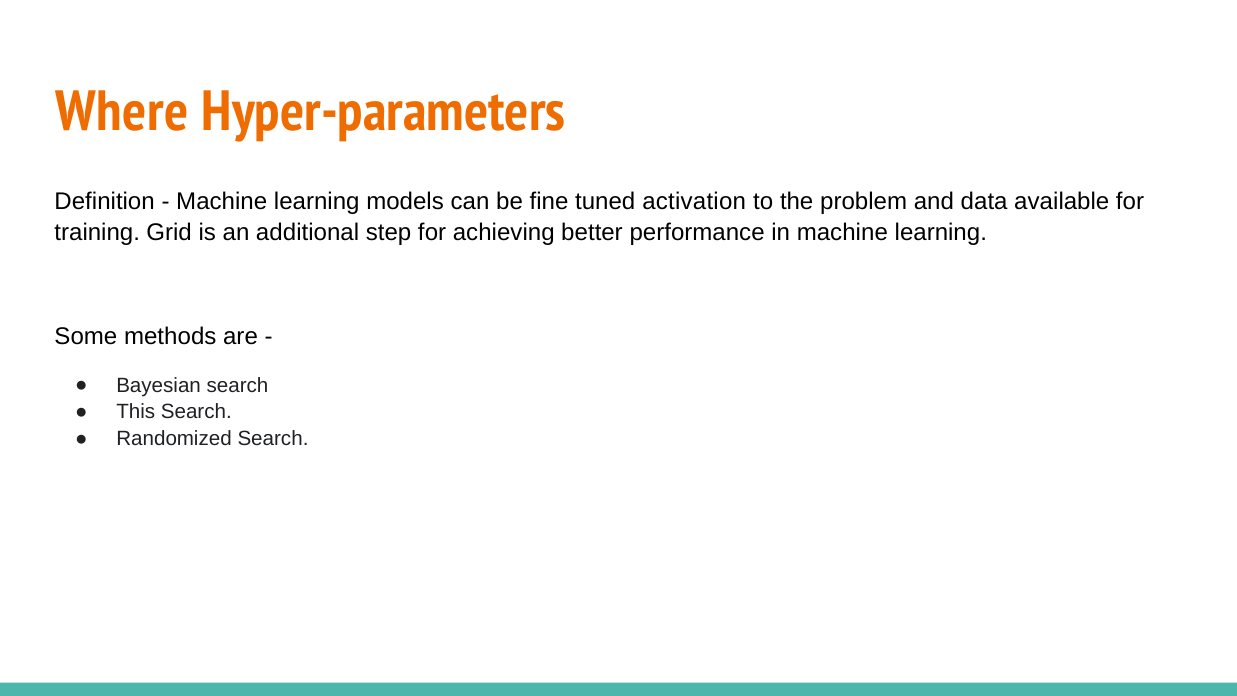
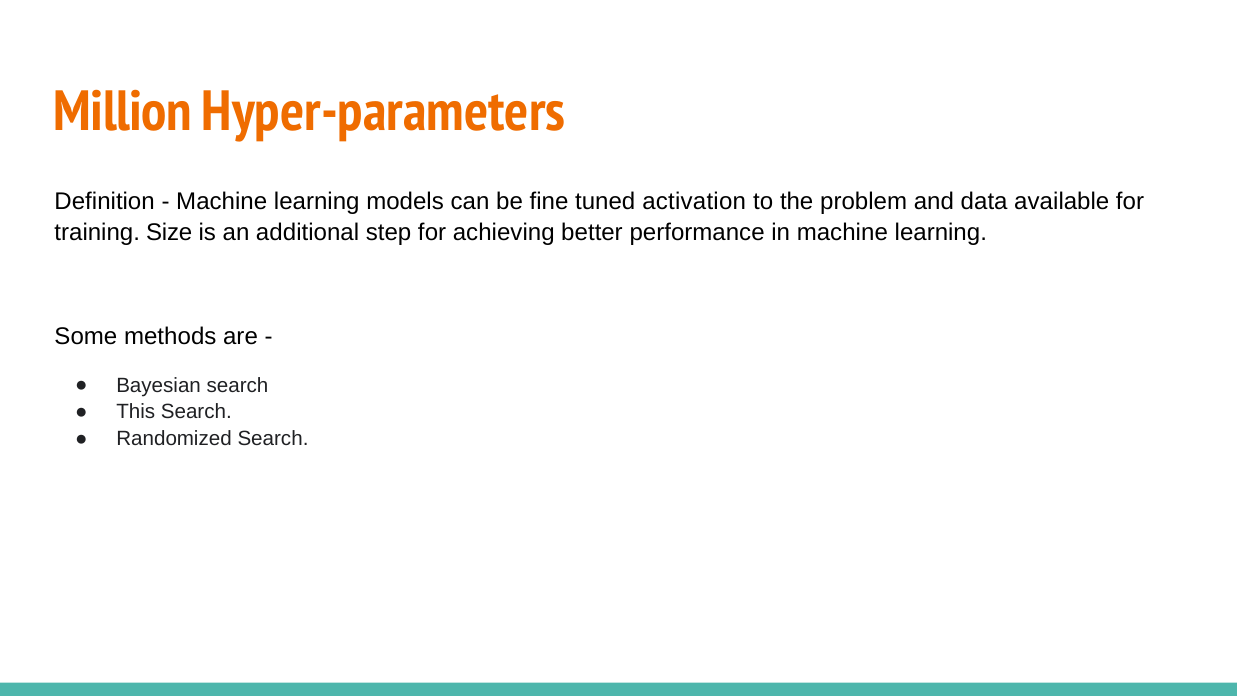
Where: Where -> Million (123, 112)
Grid: Grid -> Size (169, 233)
